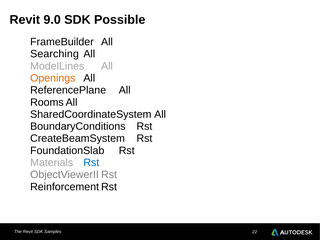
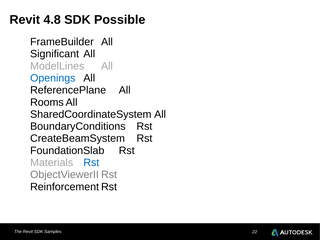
9.0: 9.0 -> 4.8 (52, 20)
Searching: Searching -> Significant (55, 54)
Openings colour: orange -> blue (53, 78)
